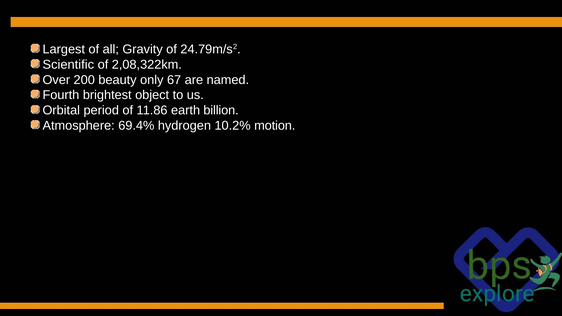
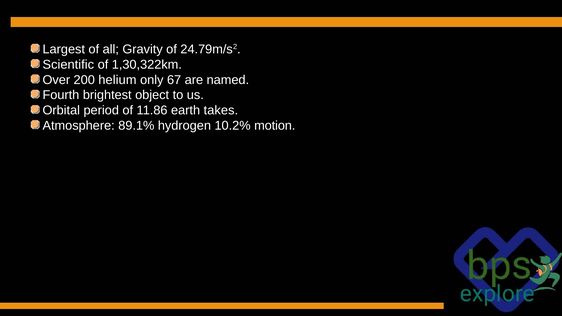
2,08,322km: 2,08,322km -> 1,30,322km (147, 65)
beauty: beauty -> helium (117, 80)
billion: billion -> takes (221, 110)
69.4%: 69.4% -> 89.1% (136, 126)
